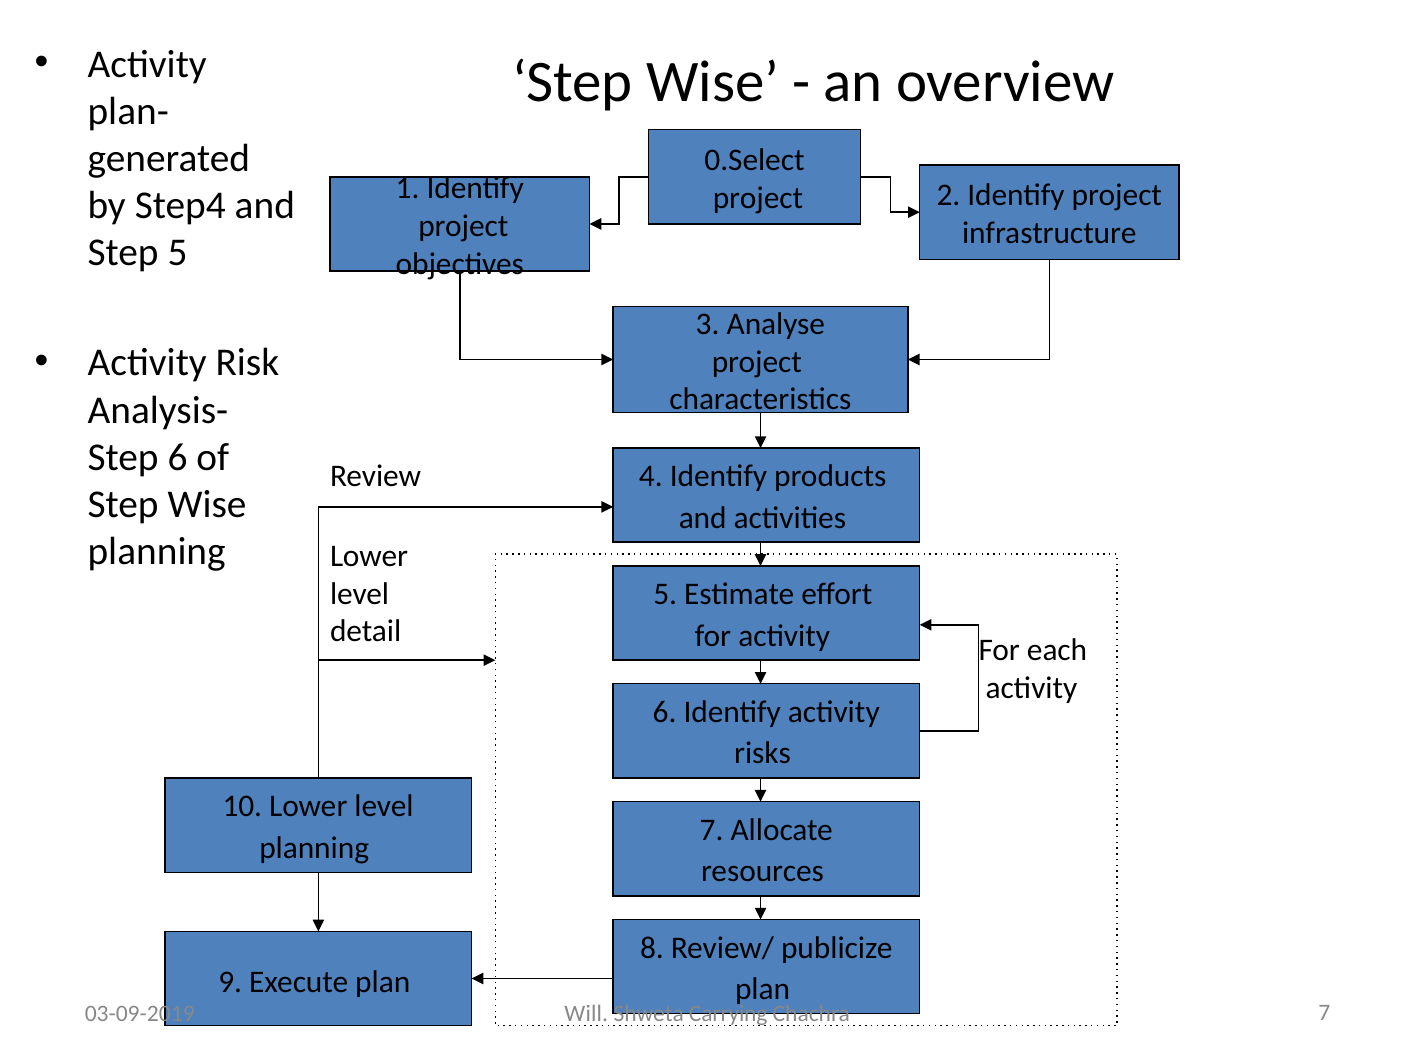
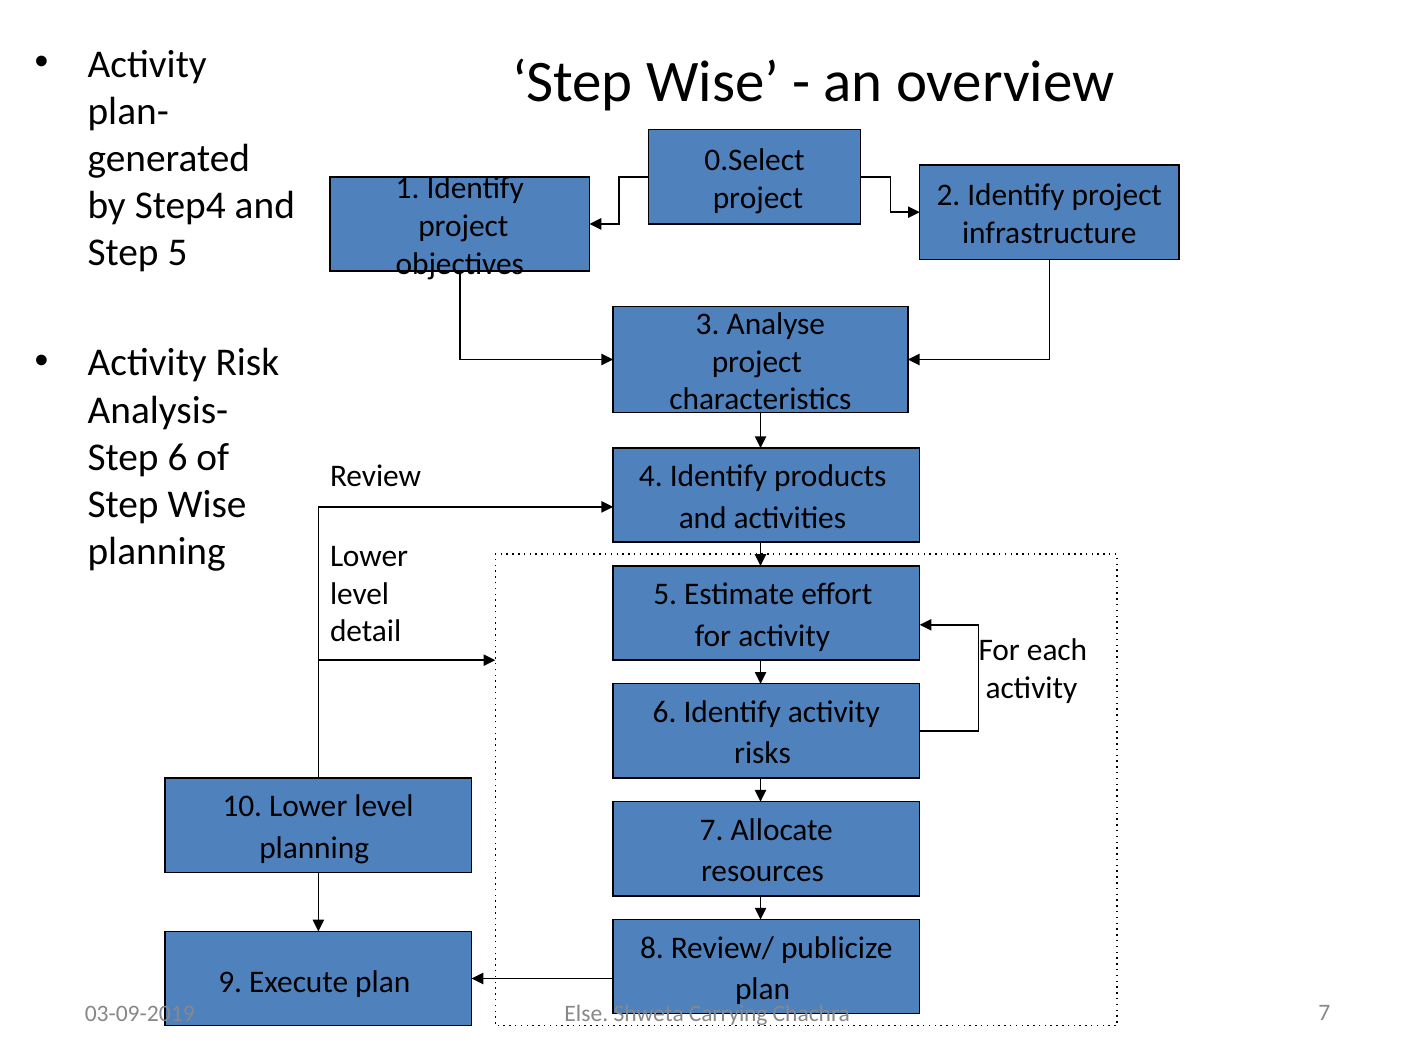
Will: Will -> Else (586, 1013)
